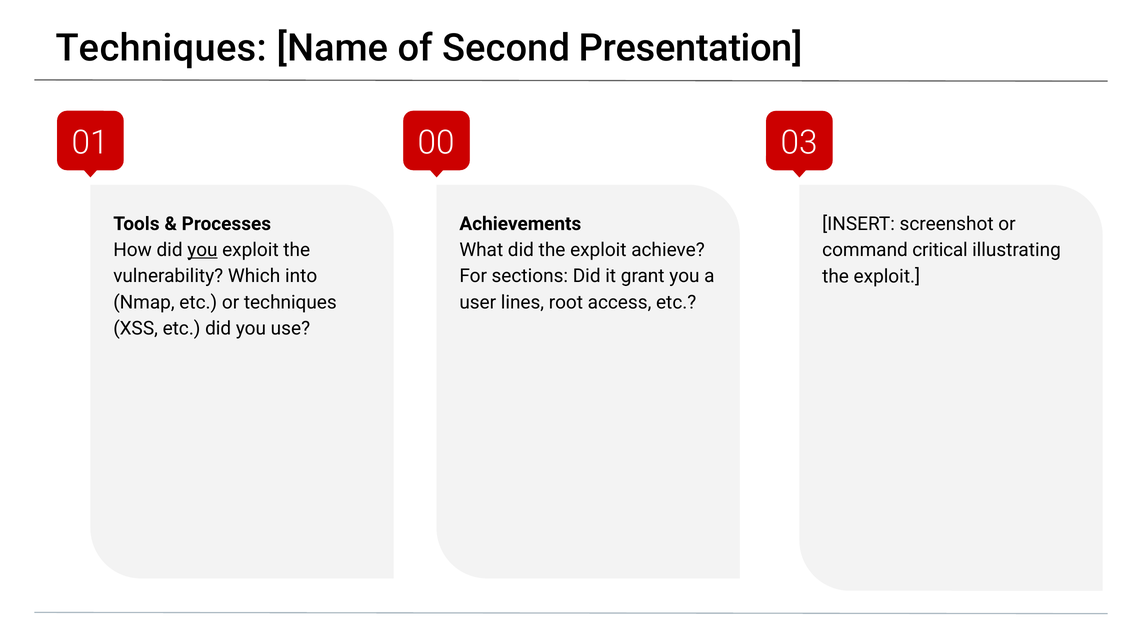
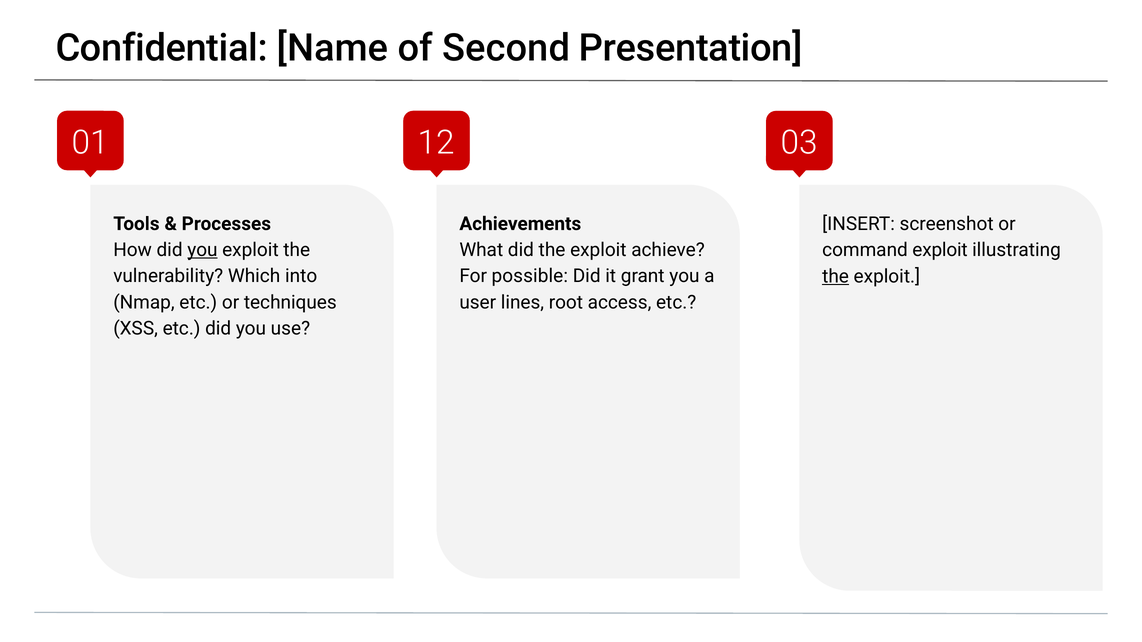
Techniques: Techniques -> Confidential (162, 48)
00: 00 -> 12 (436, 143)
command critical: critical -> exploit (940, 250)
sections: sections -> possible (530, 276)
the underline: none -> present (836, 276)
